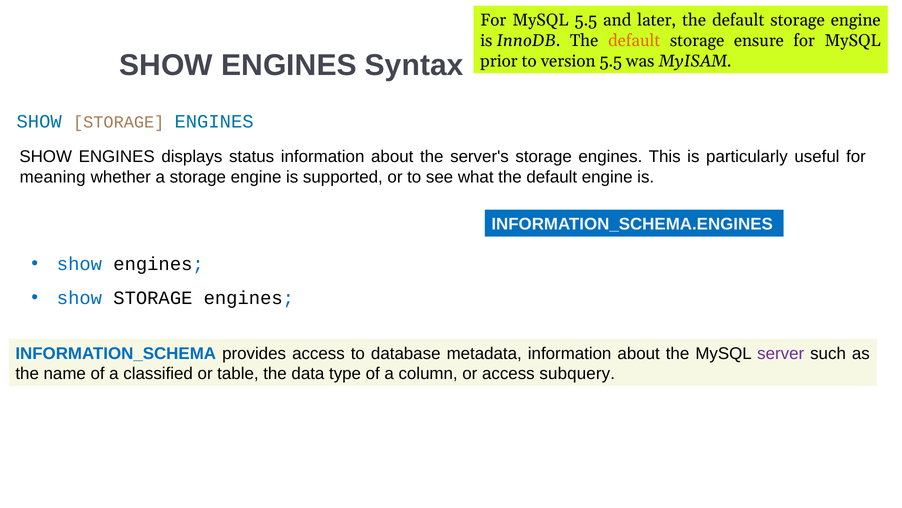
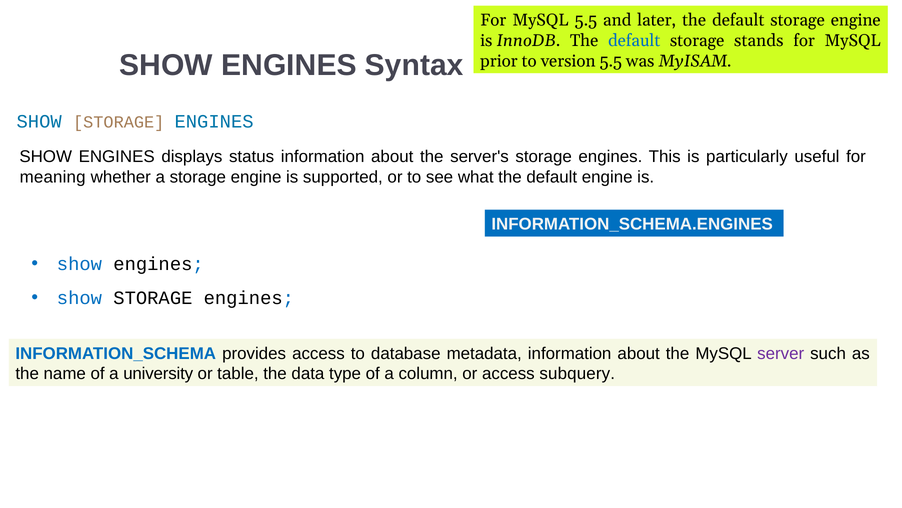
default colour: orange -> blue (634, 41)
ensure: ensure -> stands (759, 41)
classified: classified -> university (158, 373)
